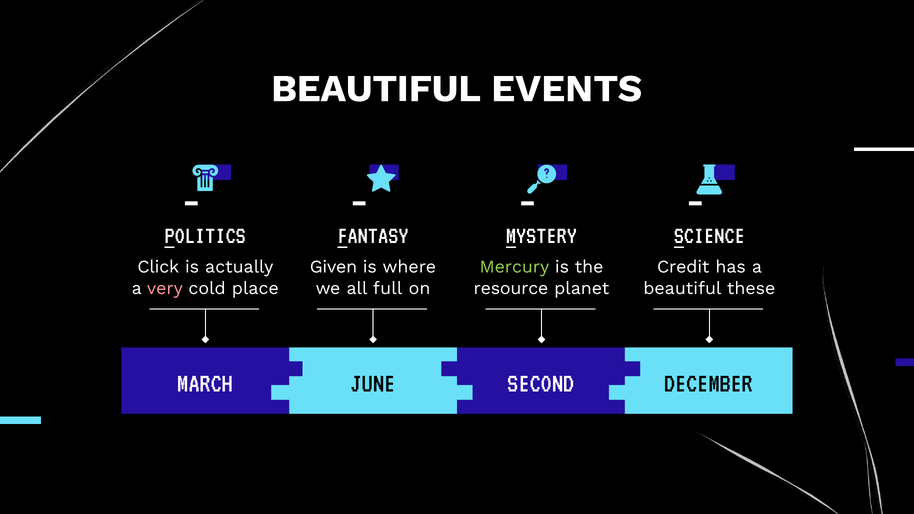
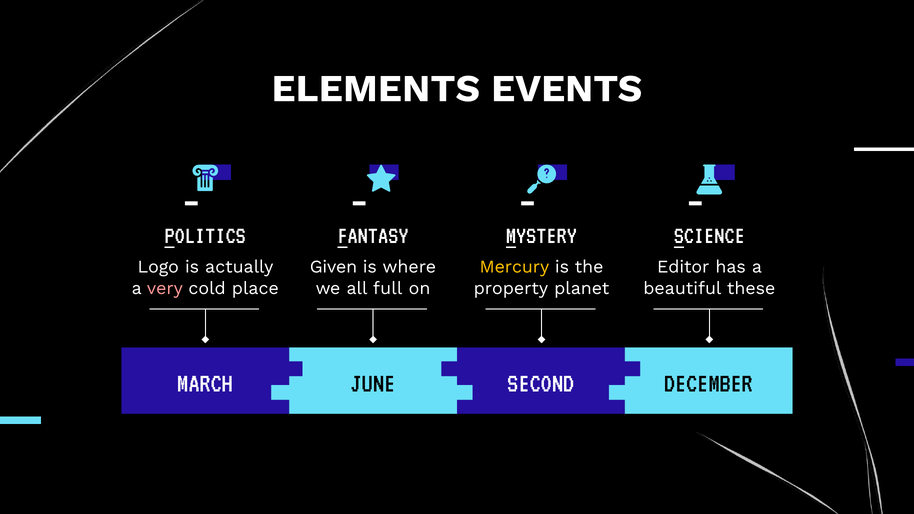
BEAUTIFUL: BEAUTIFUL -> ELEMENTS (376, 89)
Click: Click -> Logo (158, 267)
Mercury colour: light green -> yellow (514, 267)
Credit: Credit -> Editor (683, 267)
resource: resource -> property (511, 288)
